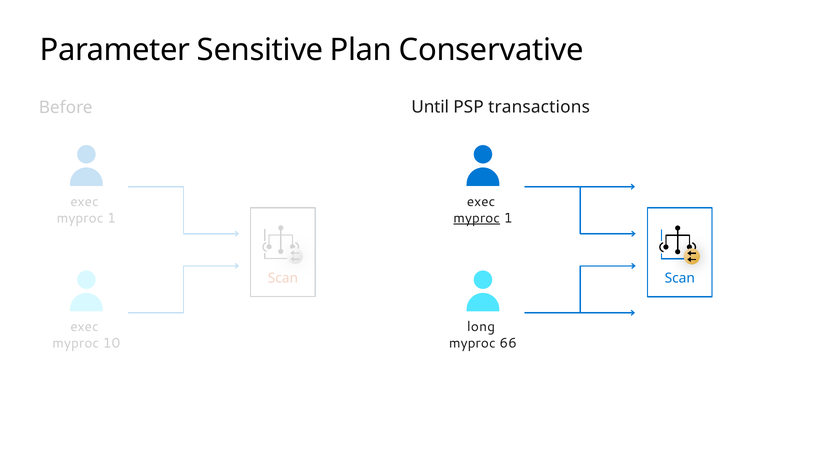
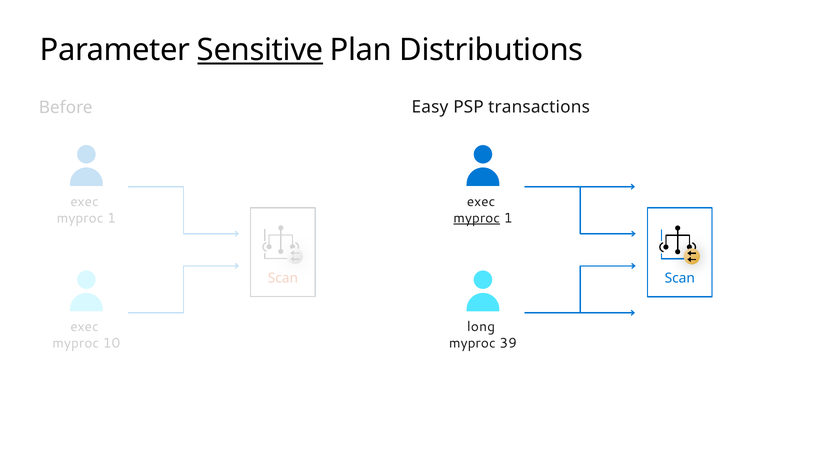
Sensitive underline: none -> present (260, 50)
Conservative: Conservative -> Distributions (491, 50)
Until: Until -> Easy (430, 107)
66: 66 -> 39 (508, 344)
